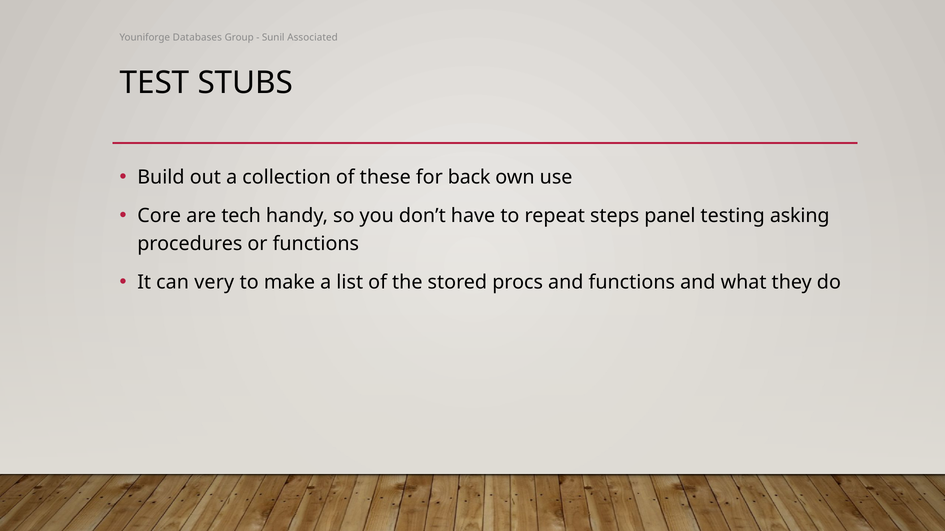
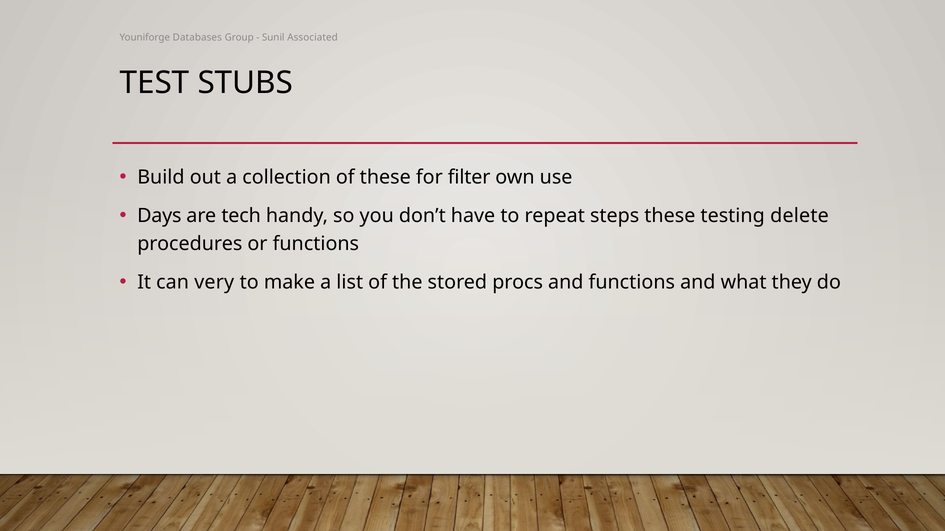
back: back -> filter (469, 178)
Core: Core -> Days (159, 216)
steps panel: panel -> these (670, 216)
asking: asking -> delete (800, 216)
